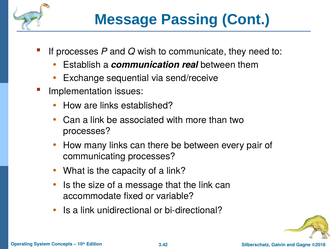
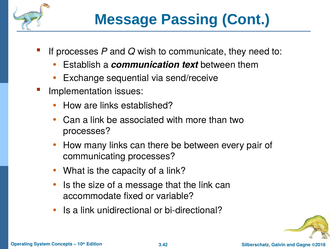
real: real -> text (190, 65)
